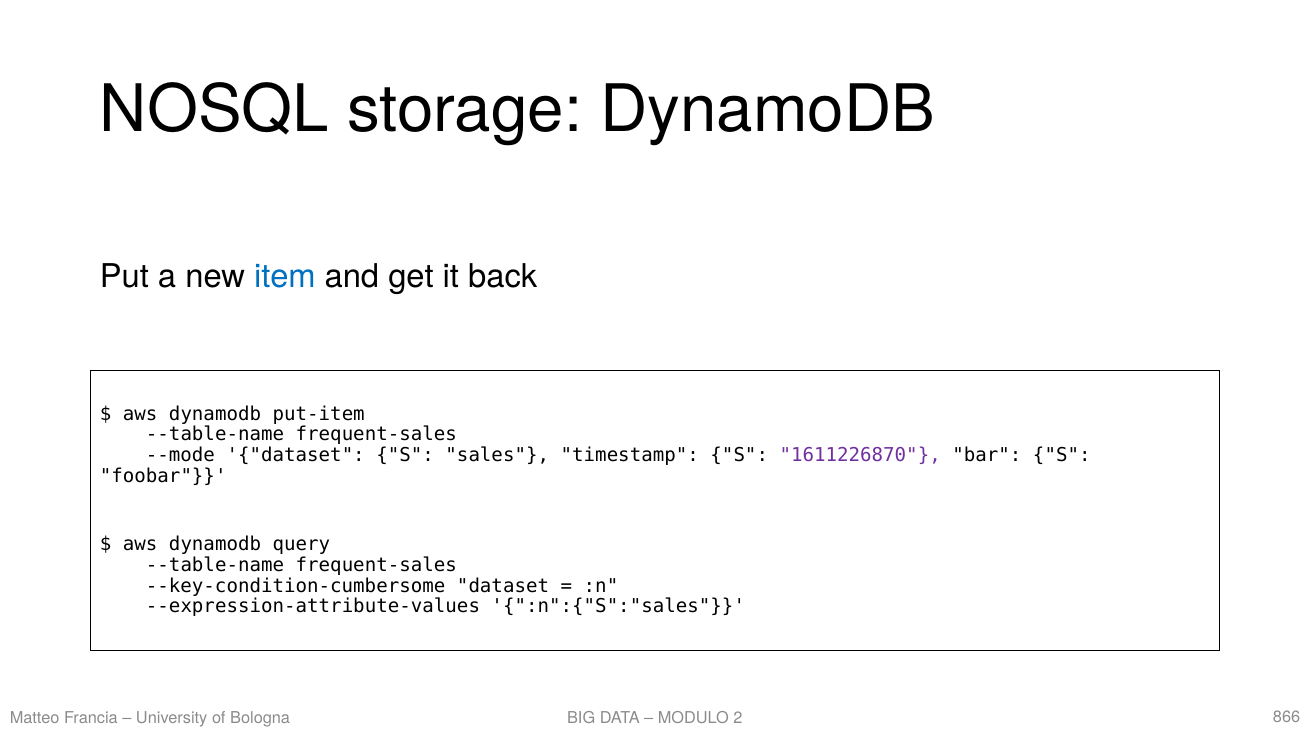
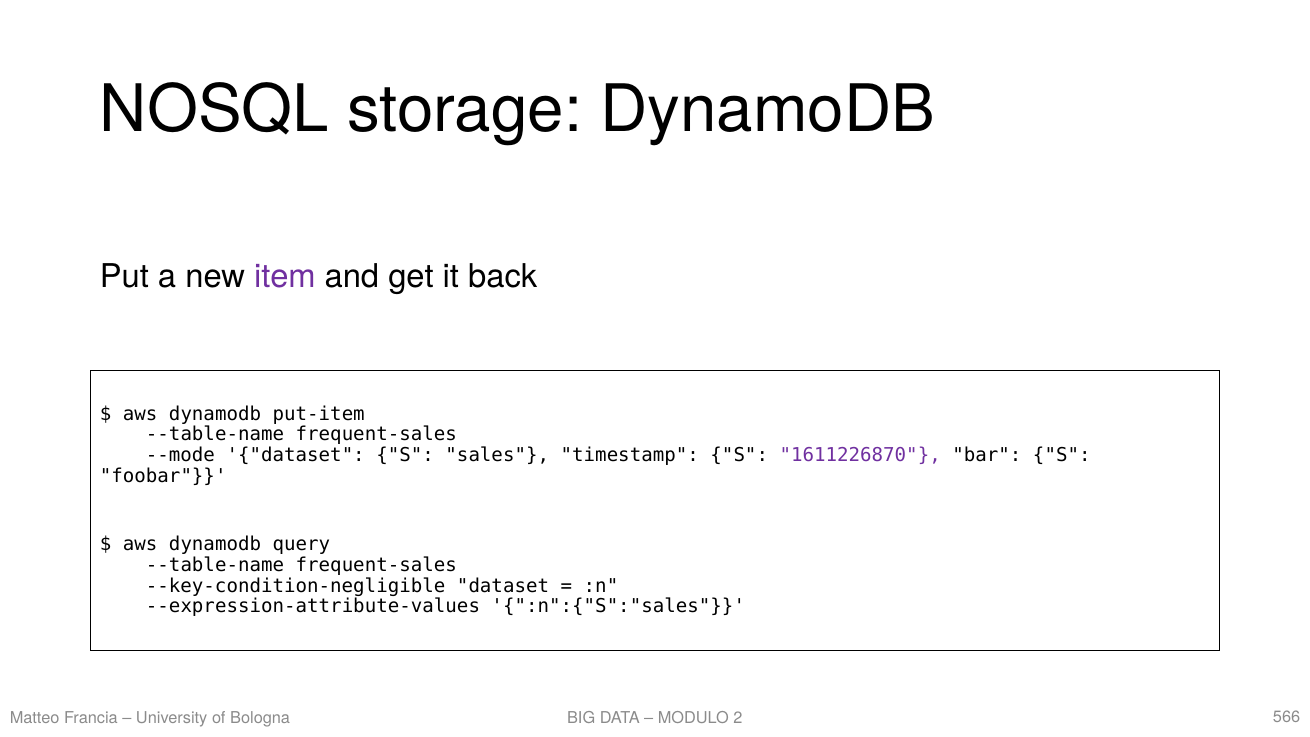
item colour: blue -> purple (285, 276)
--key-condition-cumbersome: --key-condition-cumbersome -> --key-condition-negligible (296, 586)
866: 866 -> 566 (1287, 716)
